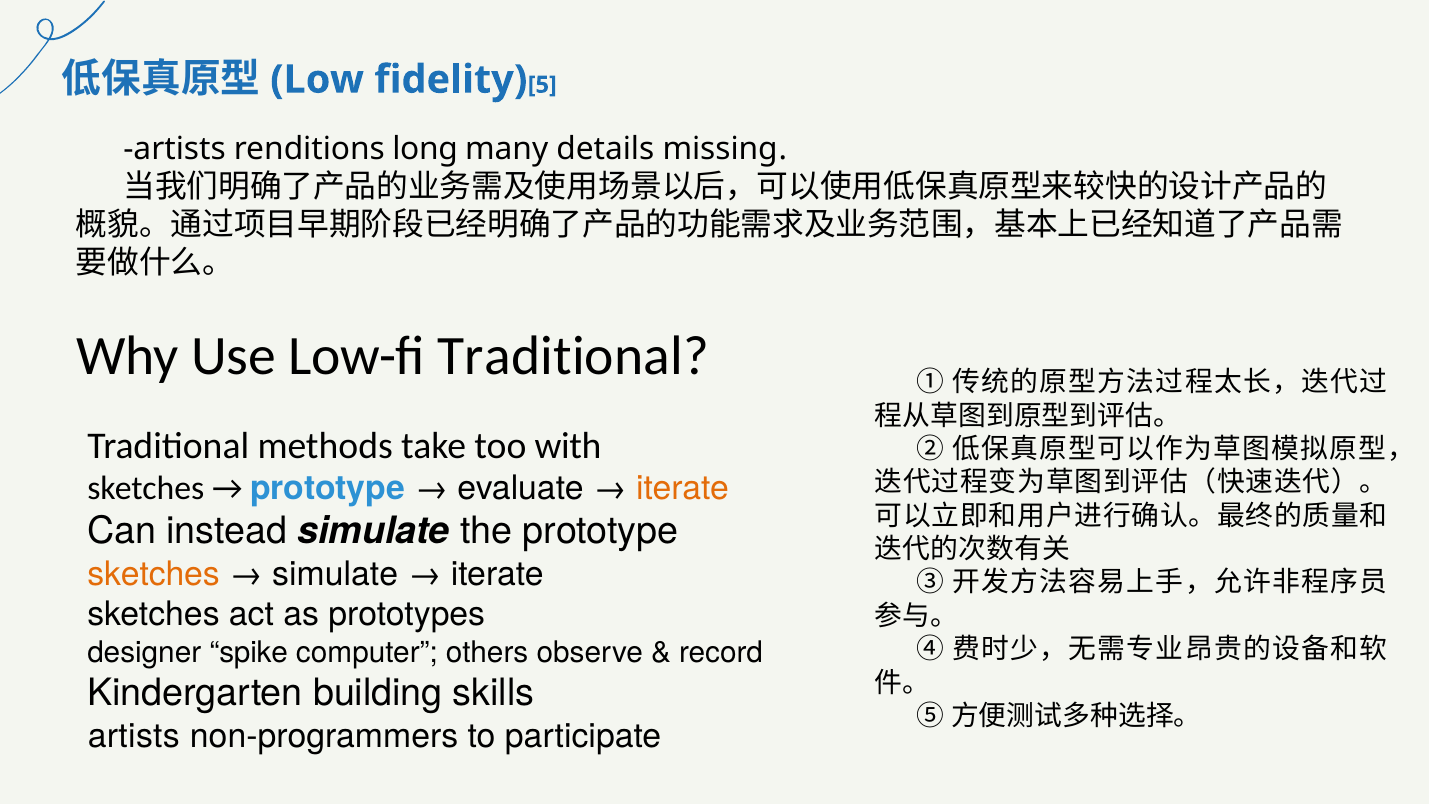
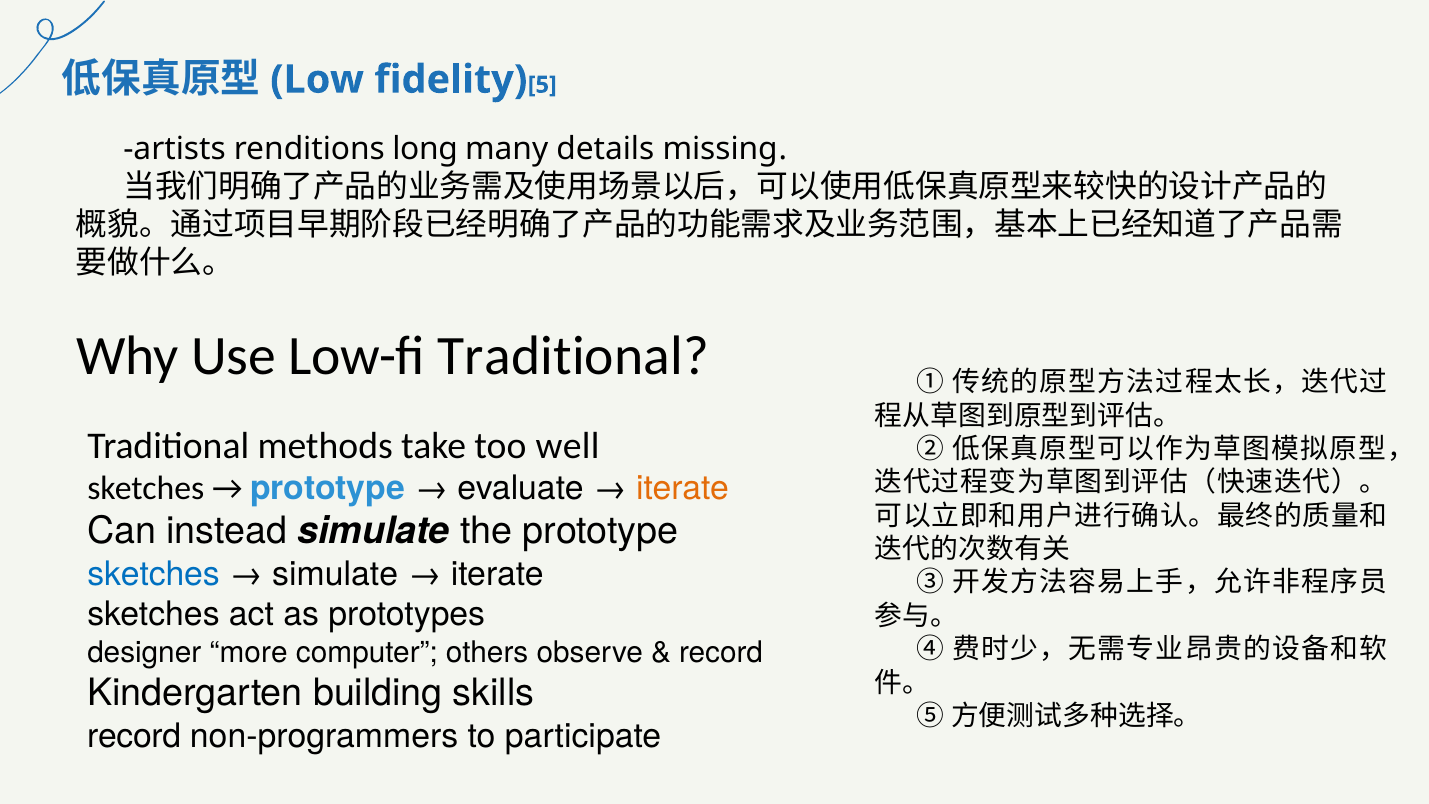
with: with -> well (568, 446)
sketches colour: orange -> blue (154, 574)
spike: spike -> more (249, 652)
artists: artists -> record (134, 736)
